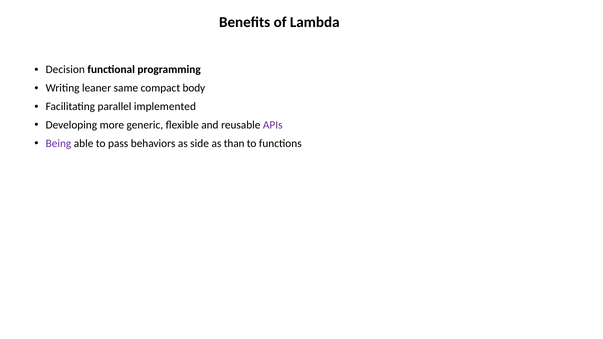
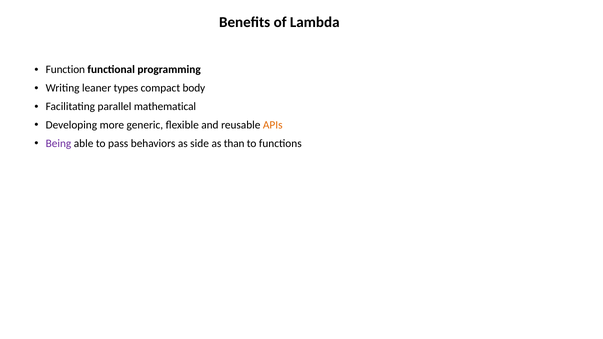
Decision: Decision -> Function (65, 70)
same: same -> types (126, 88)
implemented: implemented -> mathematical (165, 107)
APIs colour: purple -> orange (273, 125)
